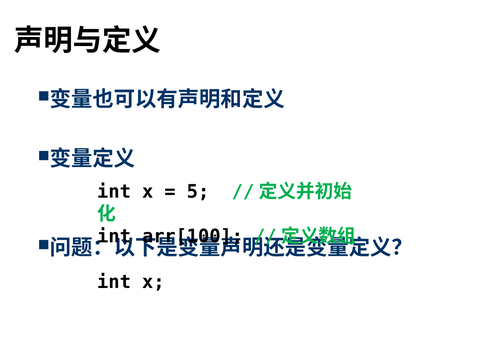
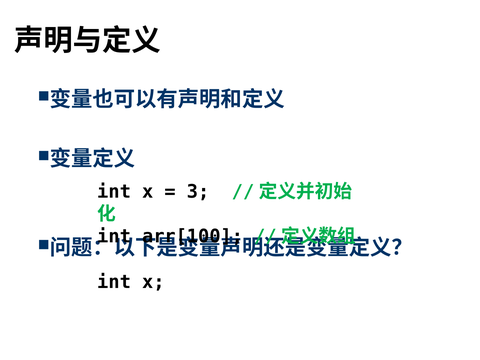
5: 5 -> 3 (198, 192)
